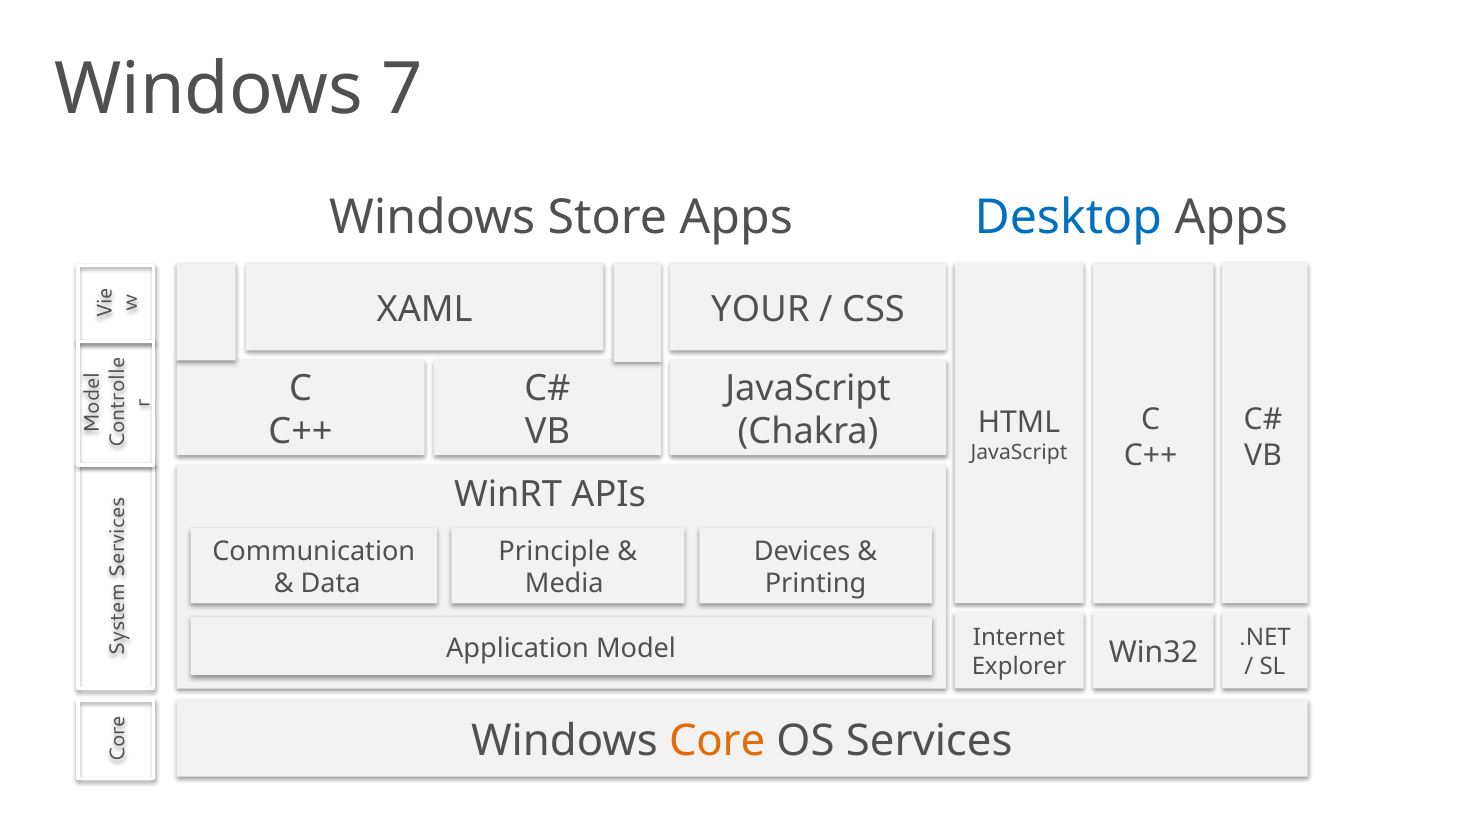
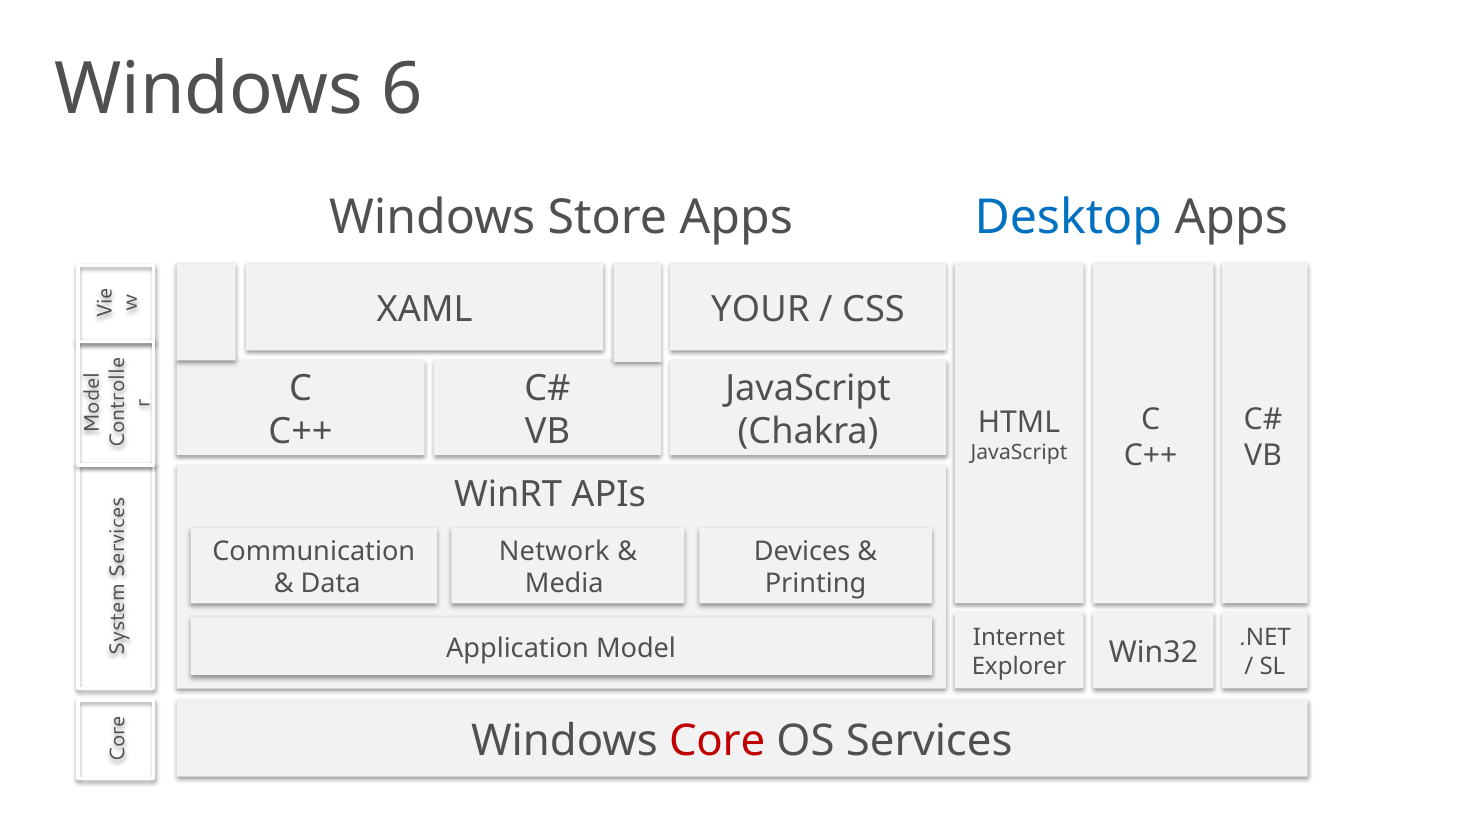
7: 7 -> 6 (403, 89)
Principle: Principle -> Network (554, 551)
Core colour: orange -> red (717, 741)
